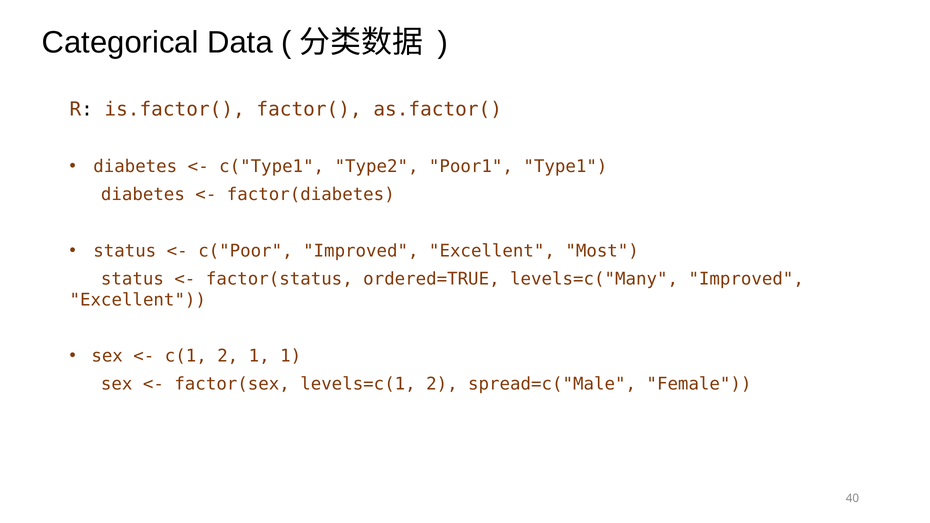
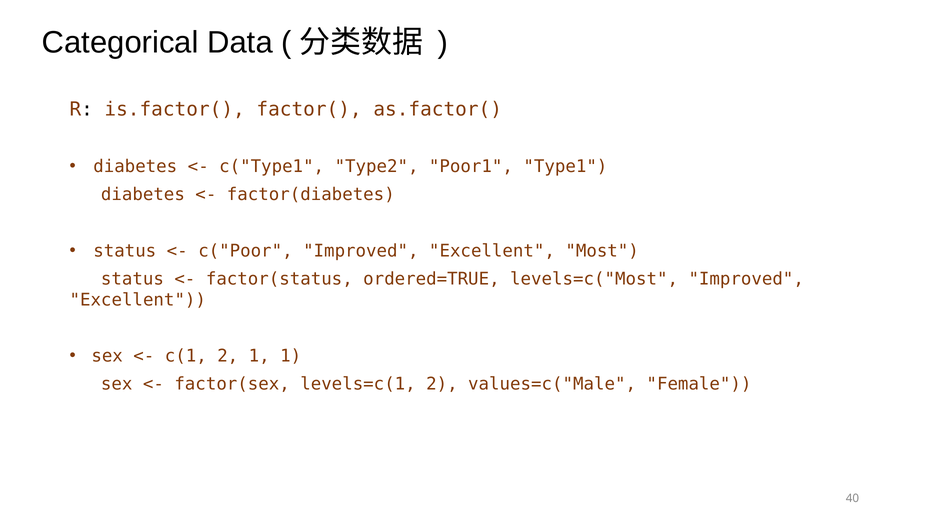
levels=c("Many: levels=c("Many -> levels=c("Most (594, 279)
spread=c("Male: spread=c("Male -> values=c("Male (552, 384)
